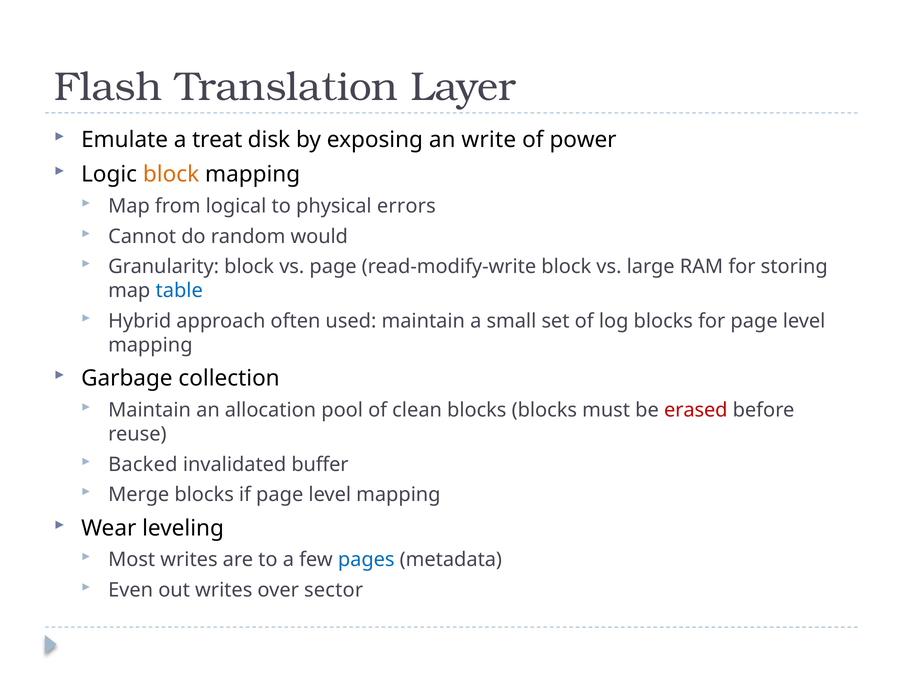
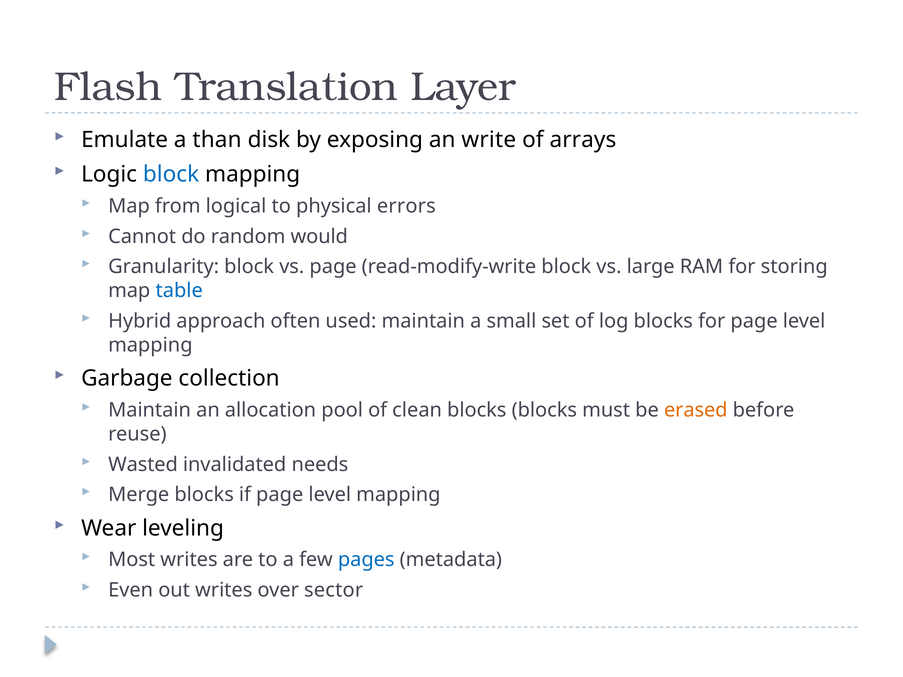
treat: treat -> than (217, 140)
power: power -> arrays (583, 140)
block colour: orange -> blue (171, 175)
erased colour: red -> orange (696, 410)
Backed: Backed -> Wasted (143, 465)
buffer: buffer -> needs (320, 465)
